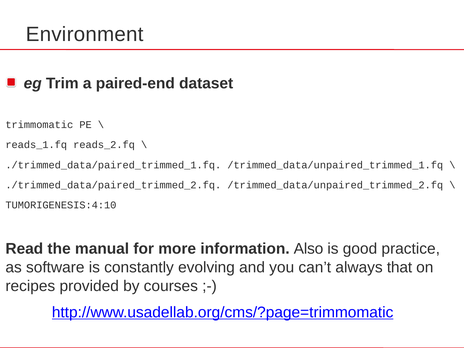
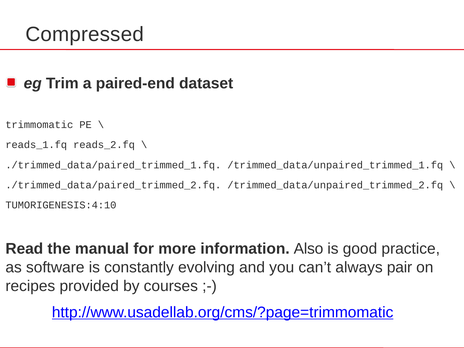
Environment: Environment -> Compressed (85, 34)
that: that -> pair (400, 267)
